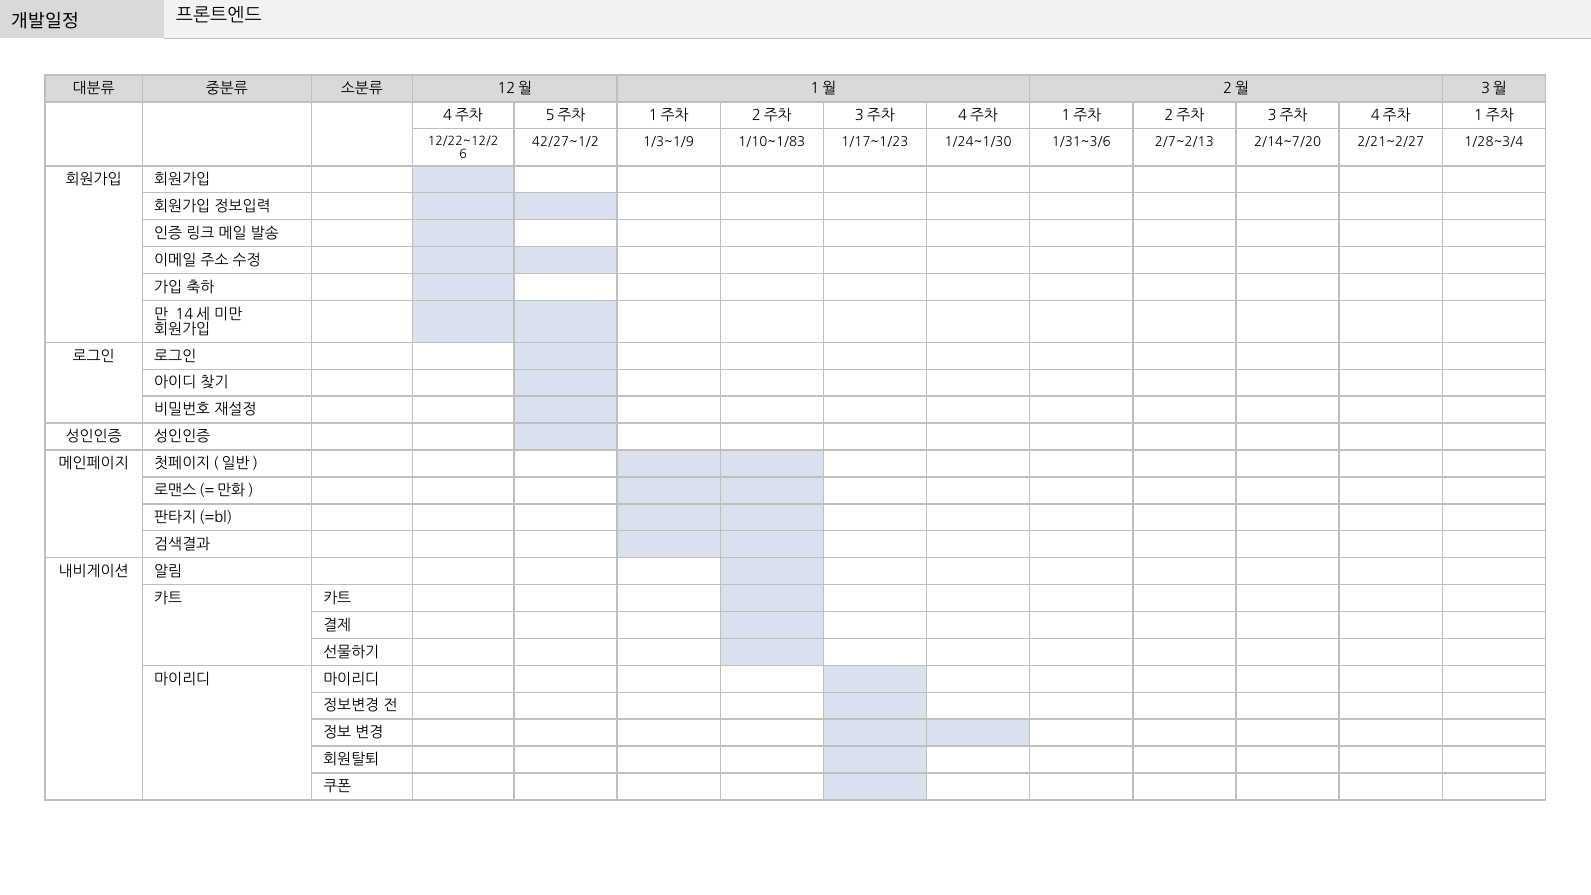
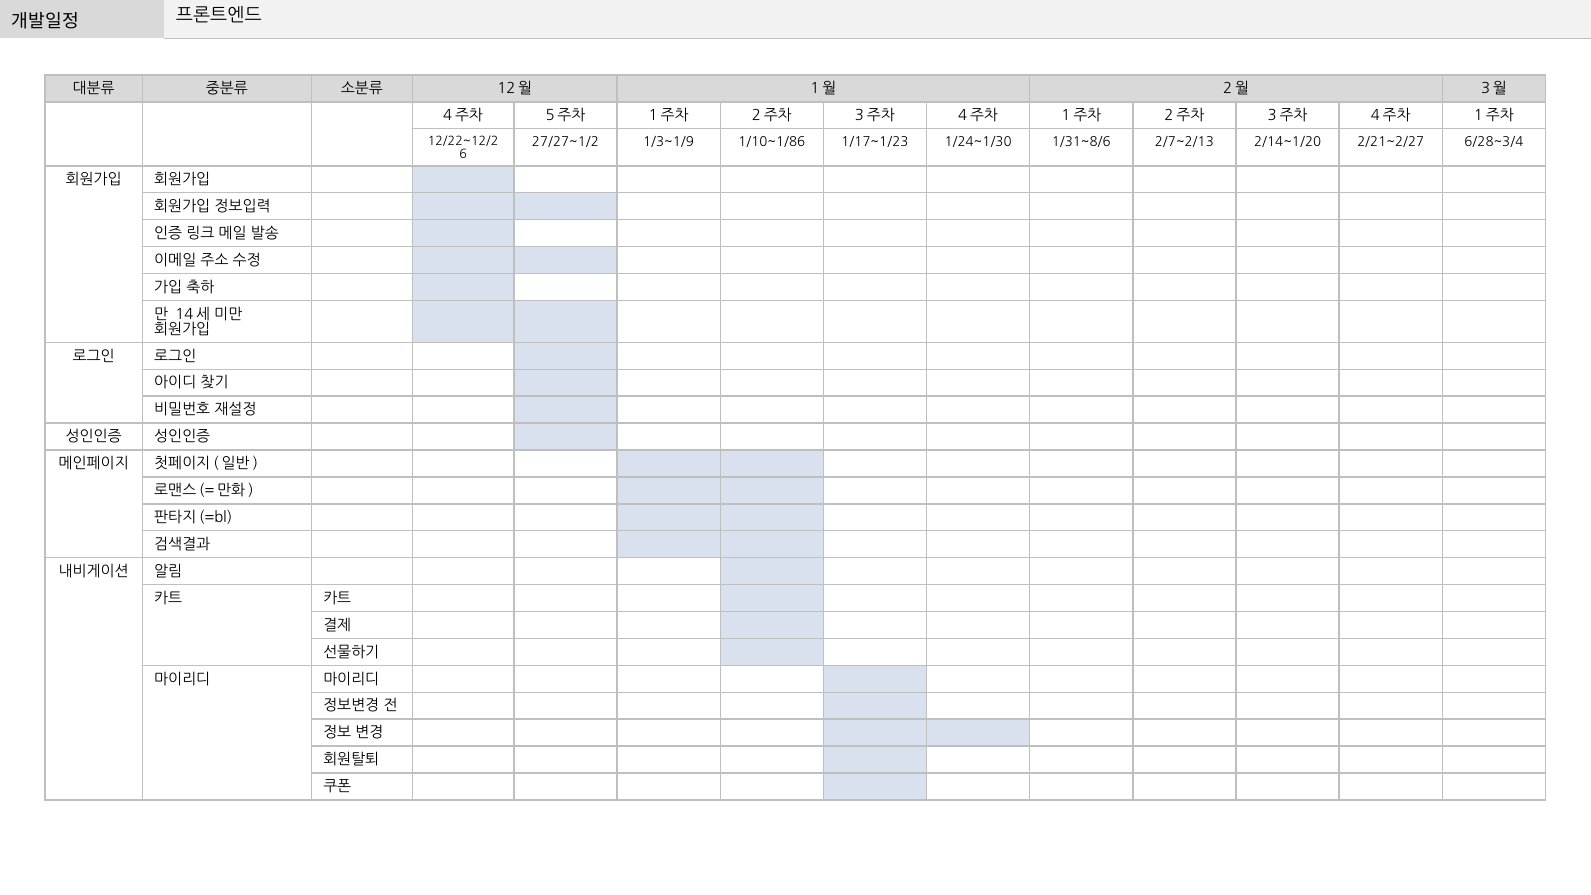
42/27~1/2: 42/27~1/2 -> 27/27~1/2 (565, 142)
1/10~1/83: 1/10~1/83 -> 1/10~1/86 (772, 142)
1/31~3/6: 1/31~3/6 -> 1/31~8/6 (1081, 142)
2/14~7/20: 2/14~7/20 -> 2/14~1/20 (1288, 142)
1/28~3/4: 1/28~3/4 -> 6/28~3/4 (1494, 142)
